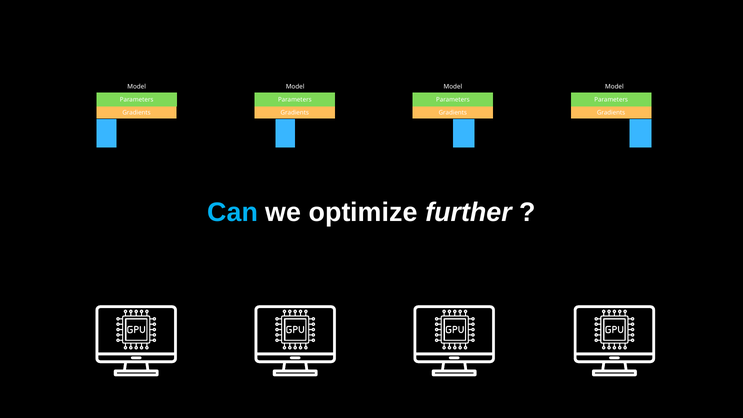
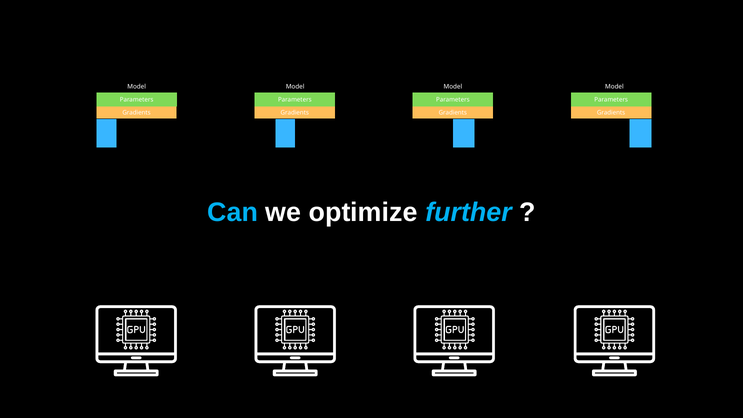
further colour: white -> light blue (468, 212)
